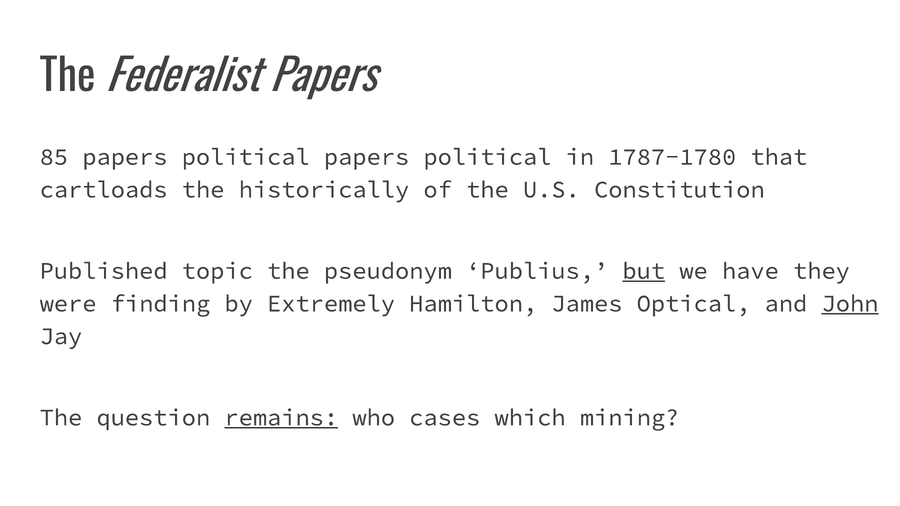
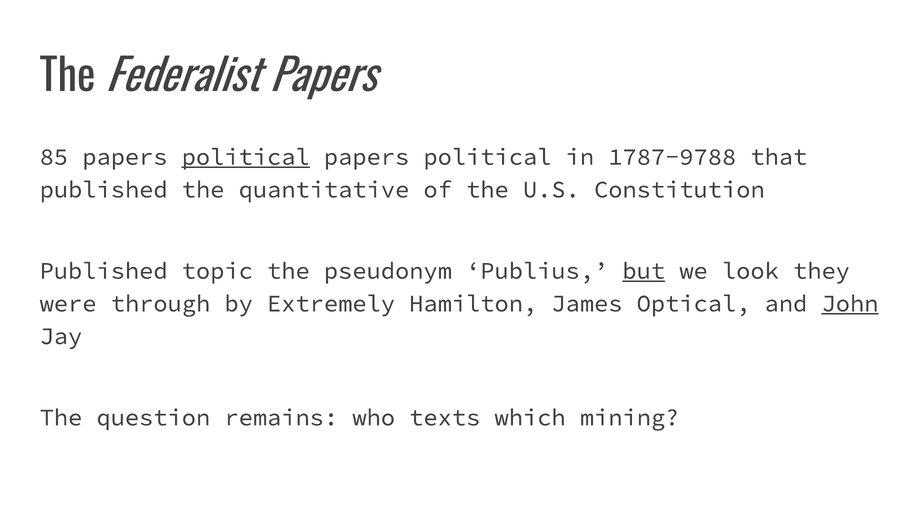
political underline: none -> present (246, 157)
1787-1780: 1787-1780 -> 1787-9788 (672, 157)
cartloads: cartloads -> published (104, 190)
historically: historically -> quantitative (324, 190)
have: have -> look (750, 271)
finding: finding -> through (160, 304)
remains underline: present -> none (281, 418)
cases: cases -> texts (445, 418)
